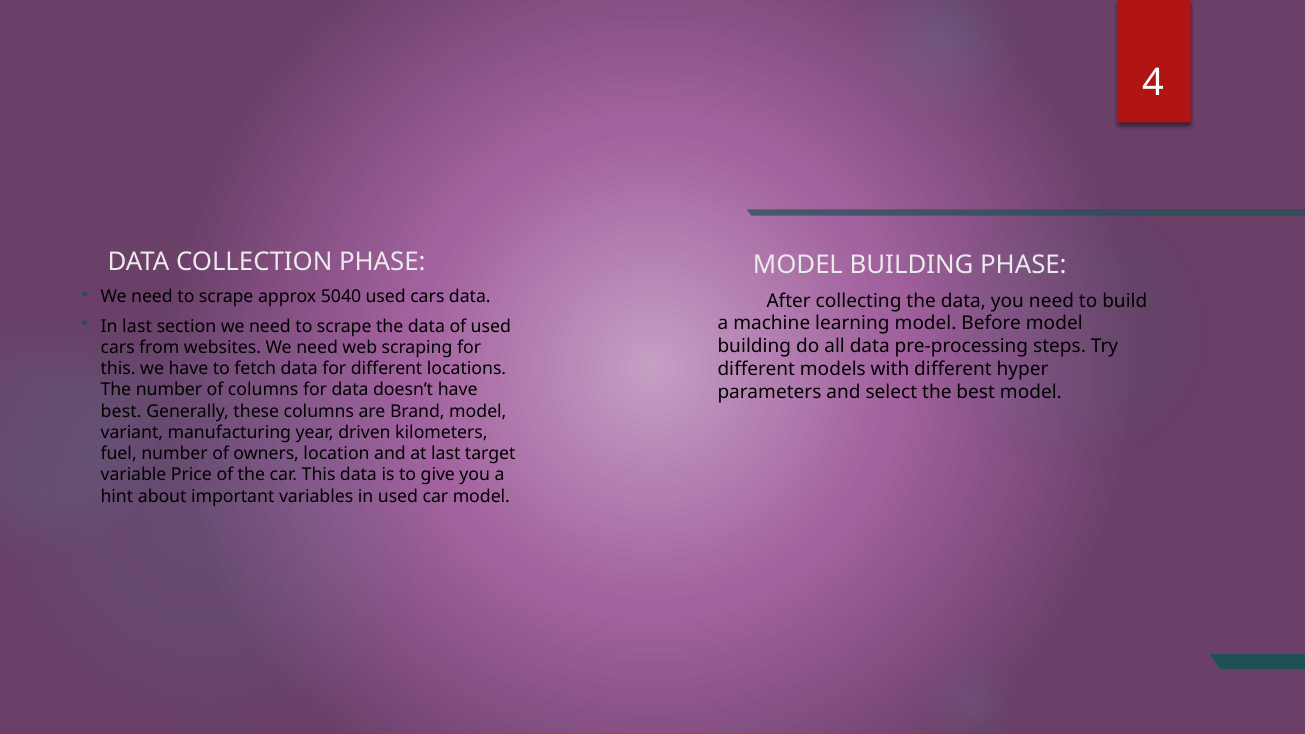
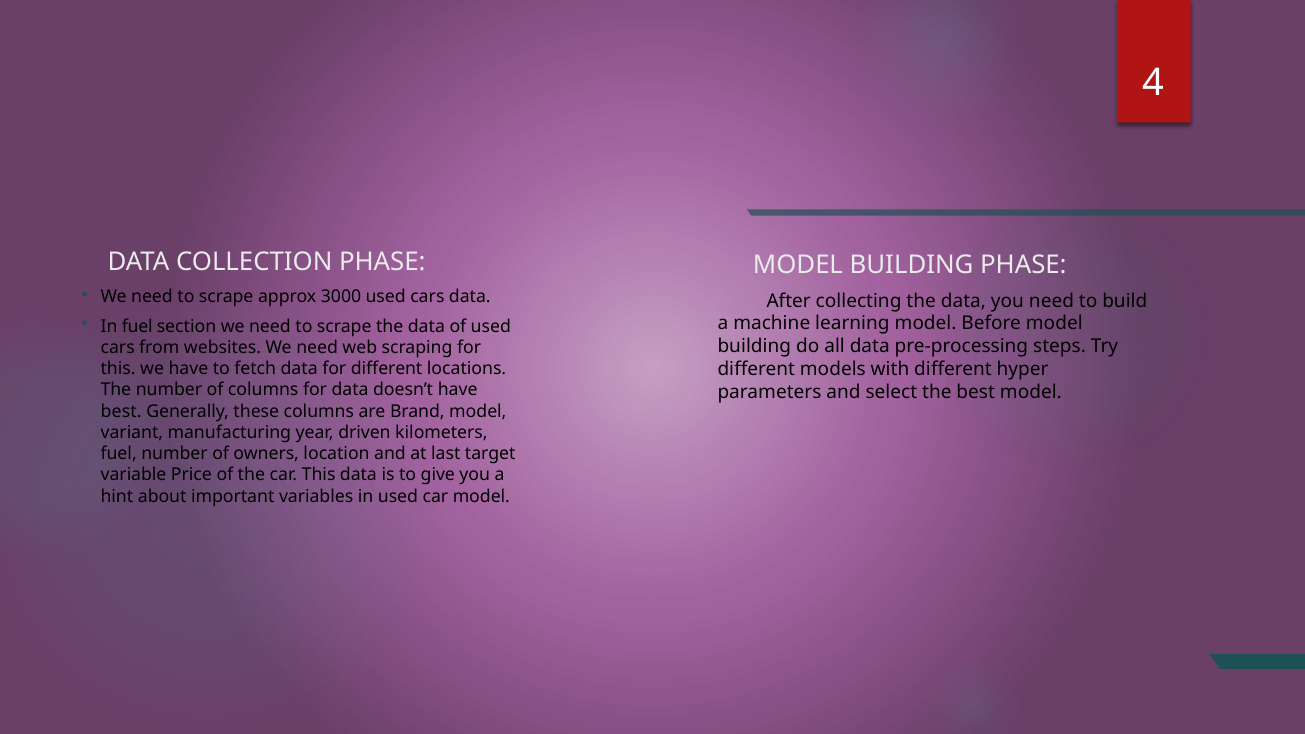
5040: 5040 -> 3000 (341, 297)
In last: last -> fuel (137, 327)
